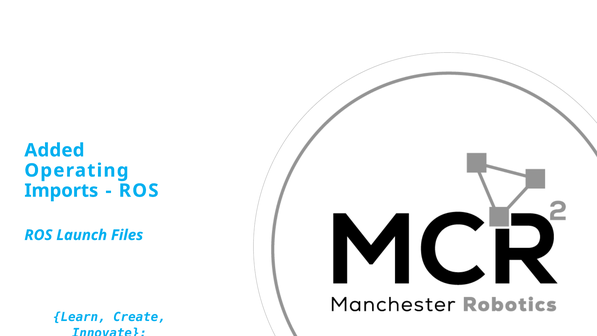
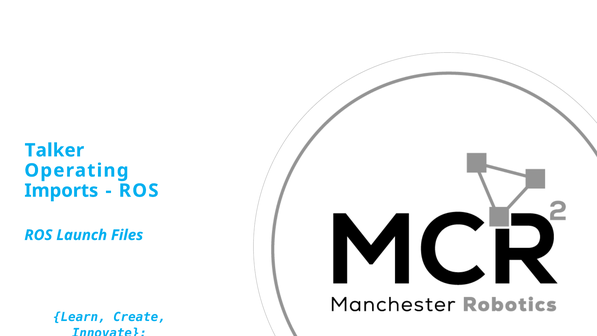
Added: Added -> Talker (54, 150)
